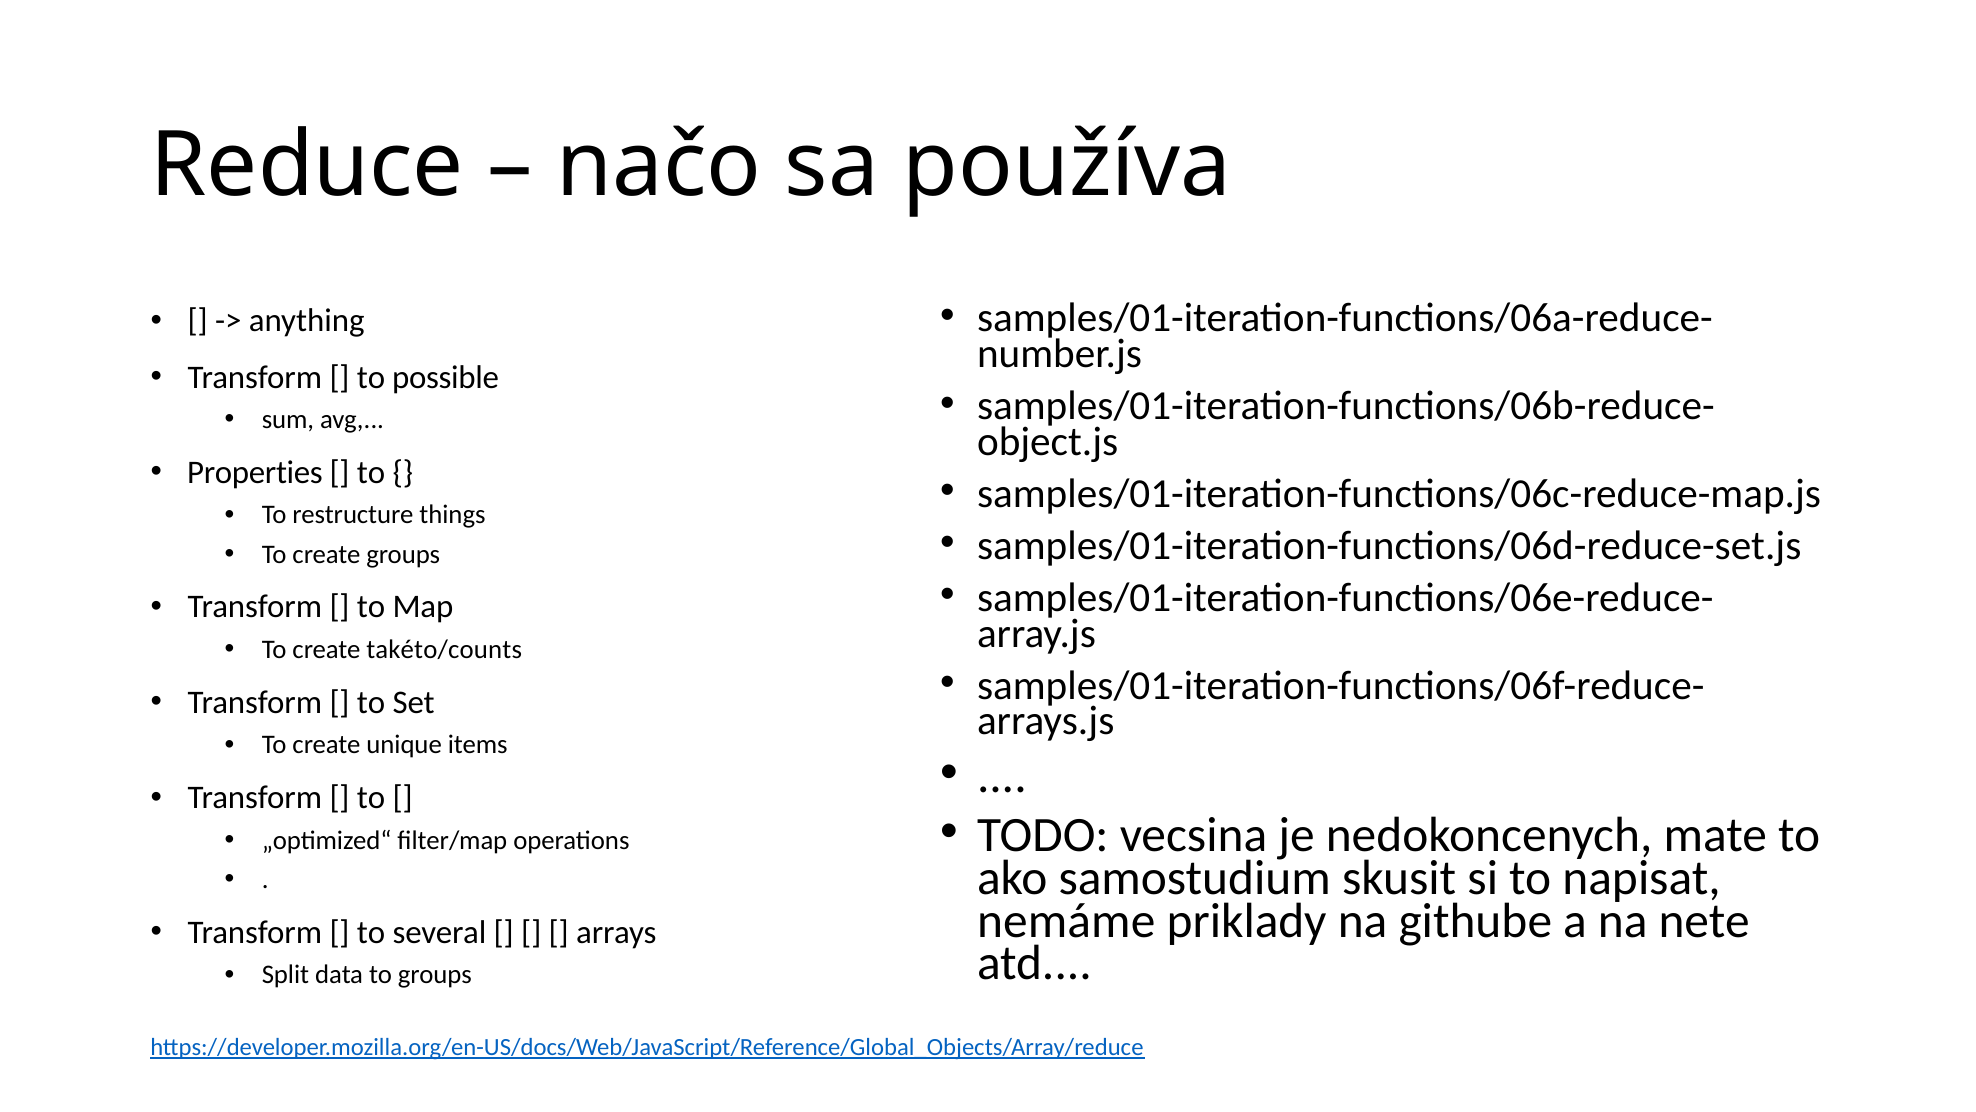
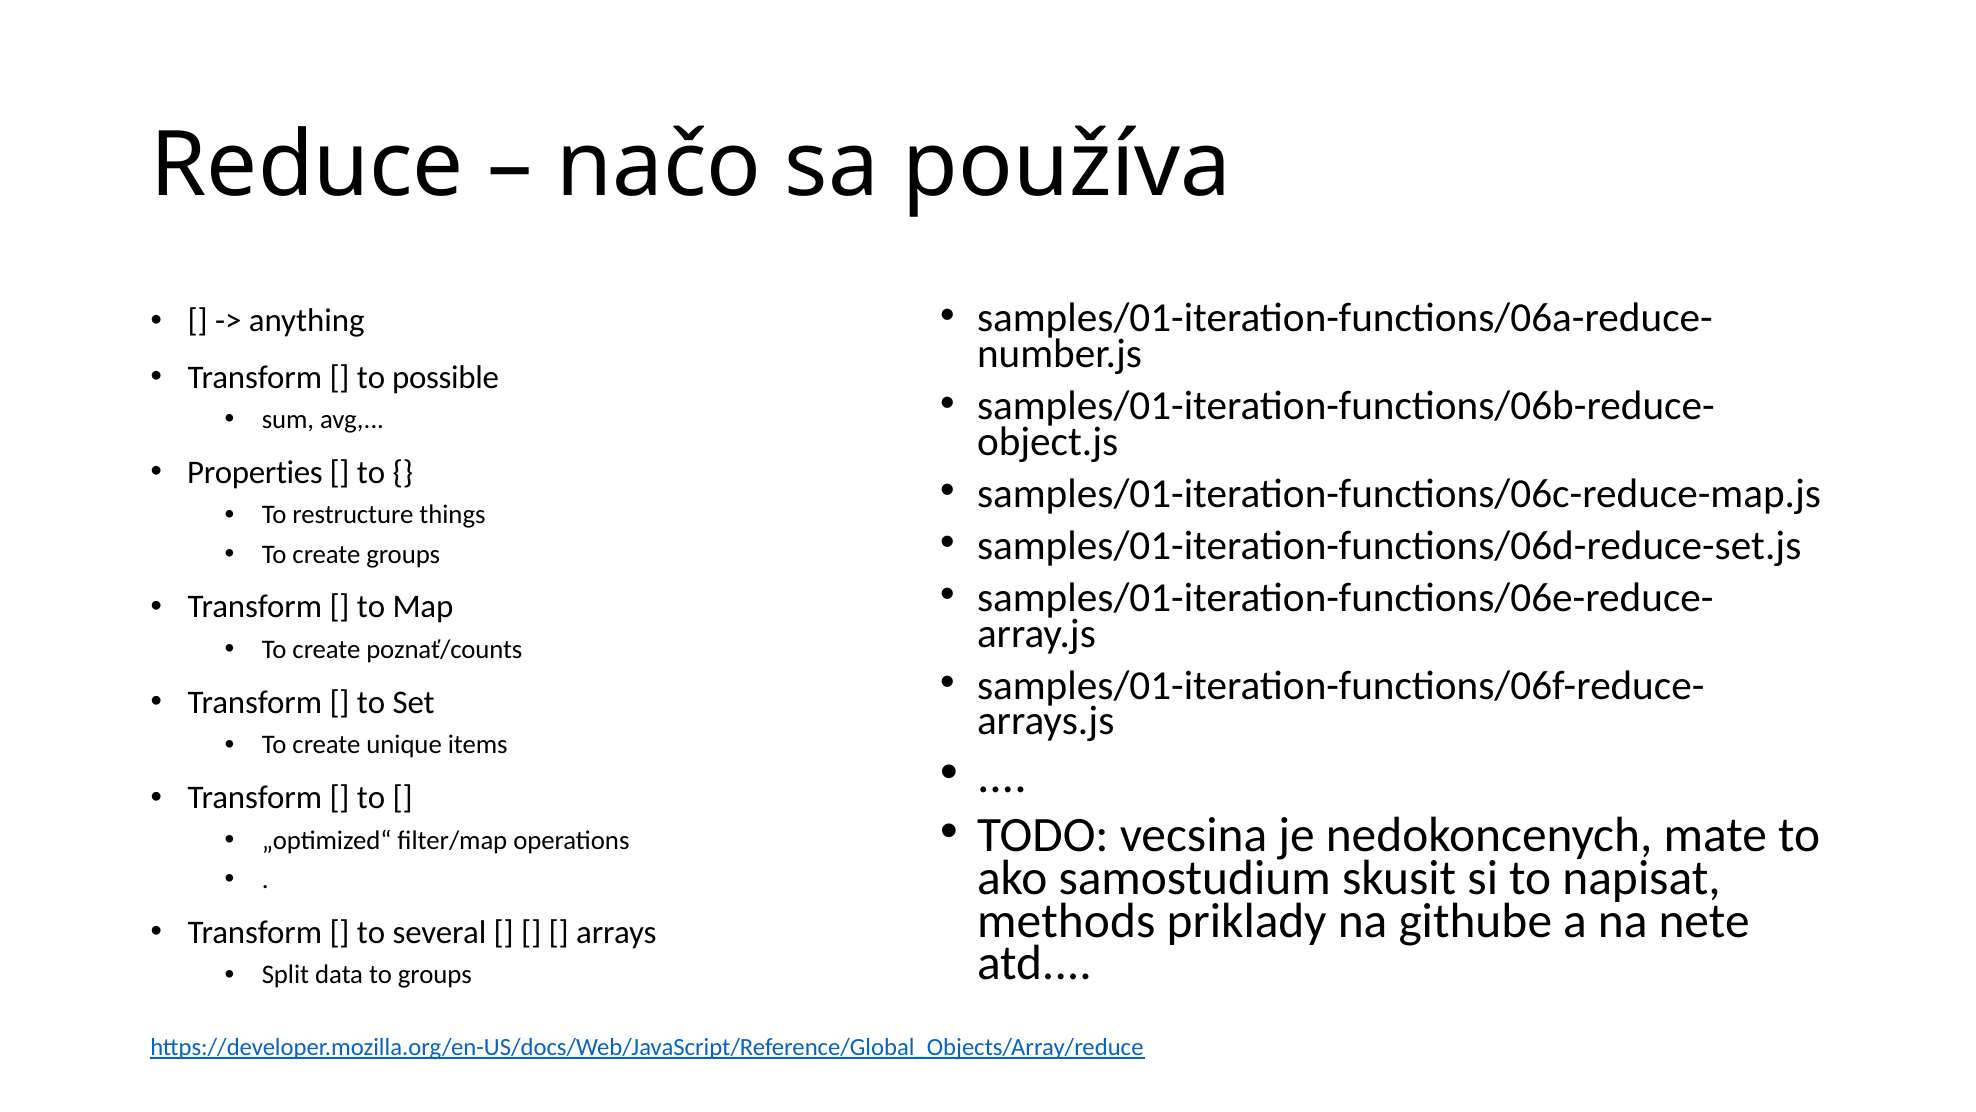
takéto/counts: takéto/counts -> poznať/counts (444, 649)
nemáme: nemáme -> methods (1066, 920)
